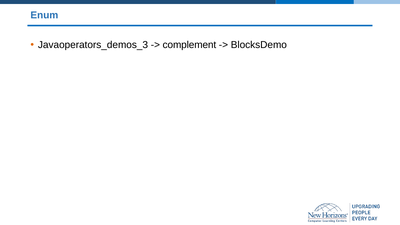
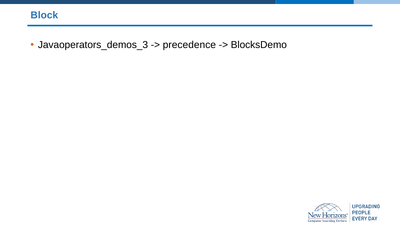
Enum: Enum -> Block (44, 15)
complement: complement -> precedence (189, 45)
